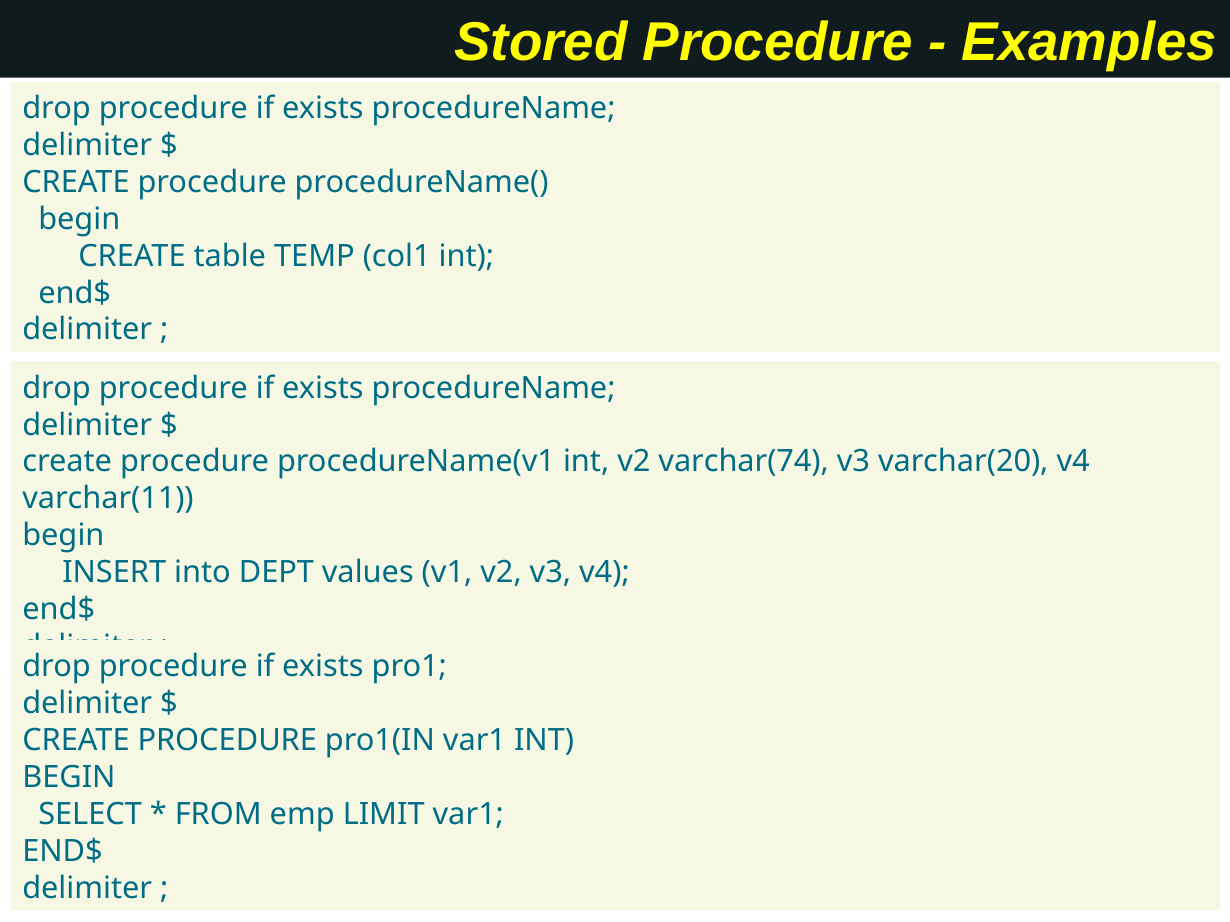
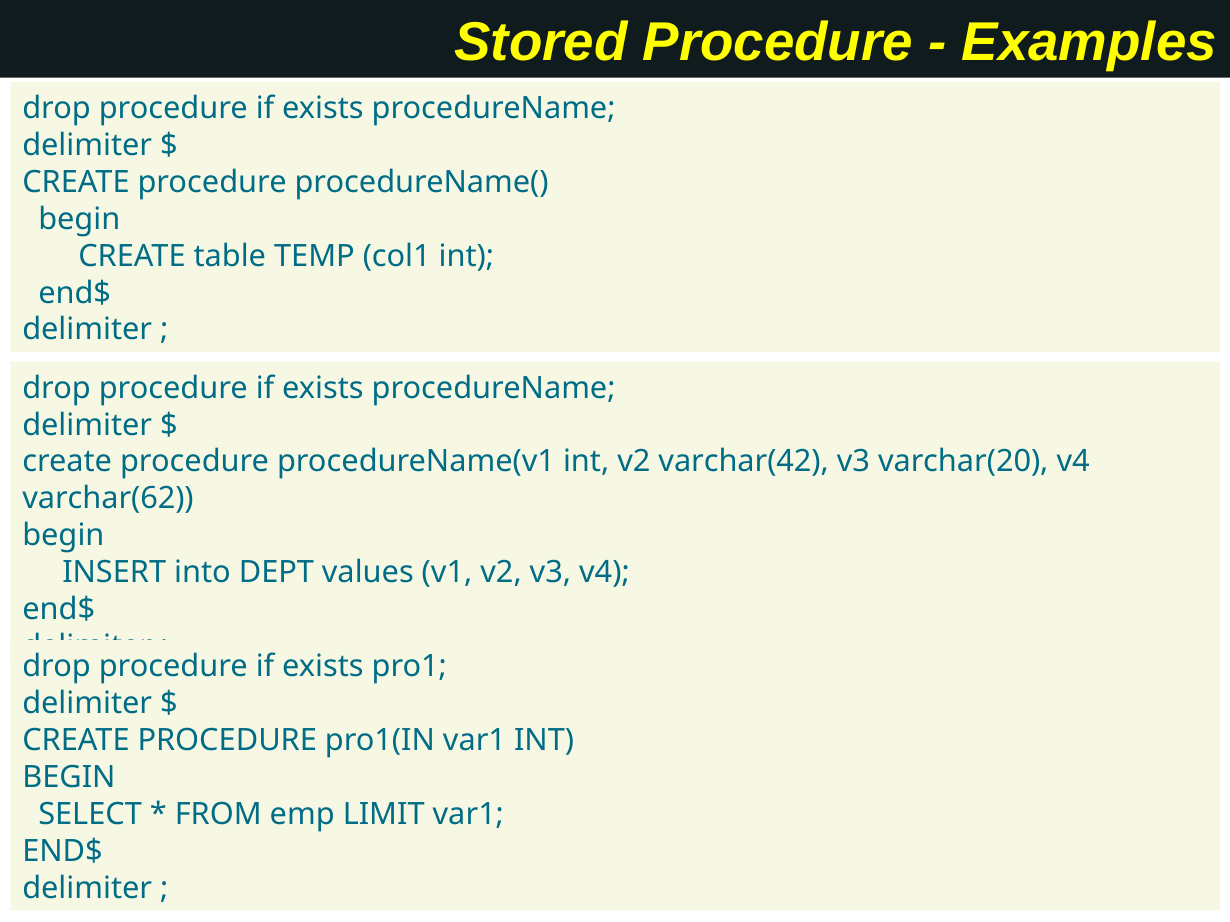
varchar(74: varchar(74 -> varchar(42 (744, 462)
varchar(11: varchar(11 -> varchar(62 (108, 499)
